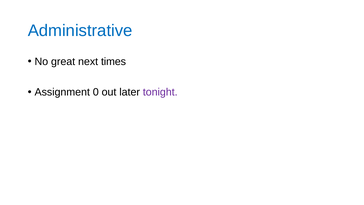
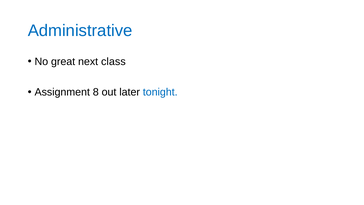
times: times -> class (113, 62)
0: 0 -> 8 (96, 92)
tonight colour: purple -> blue (160, 92)
